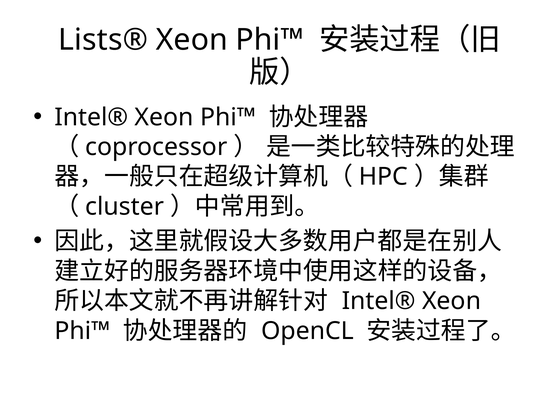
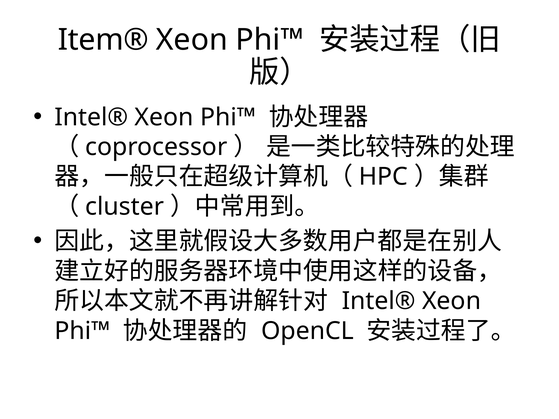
Lists®: Lists® -> Item® (103, 40)
